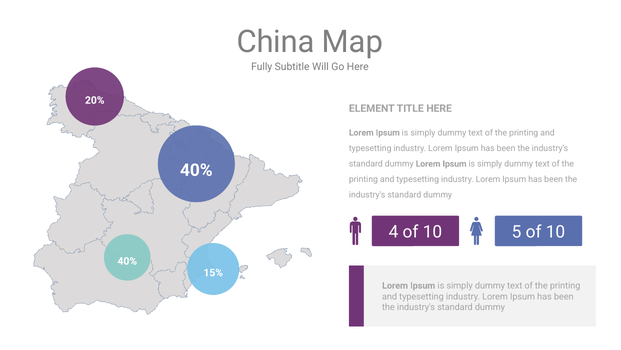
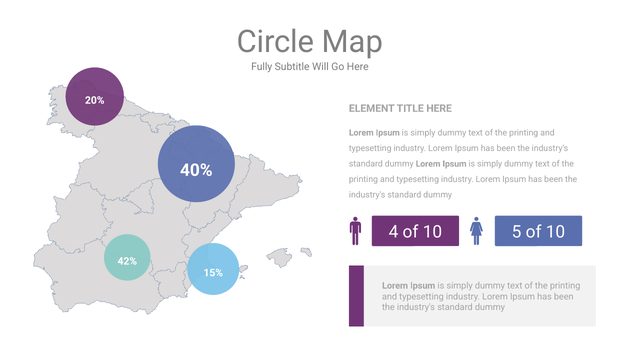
China: China -> Circle (276, 42)
40%: 40% -> 42% (127, 261)
